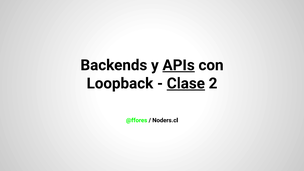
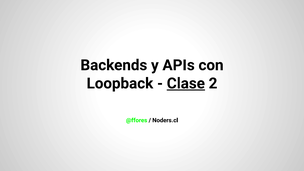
APIs underline: present -> none (179, 65)
